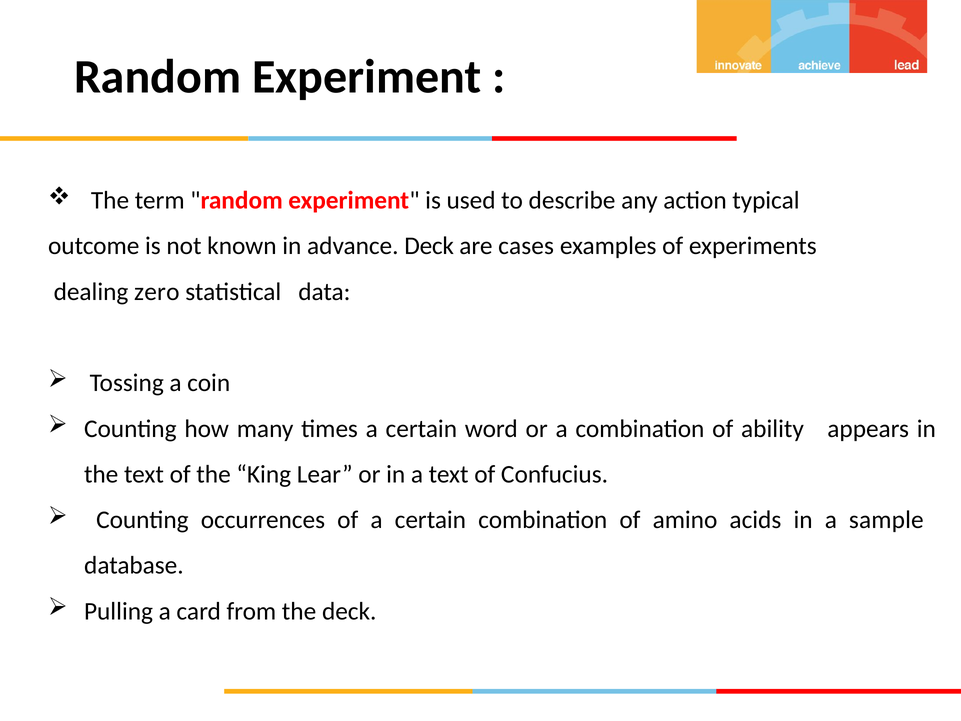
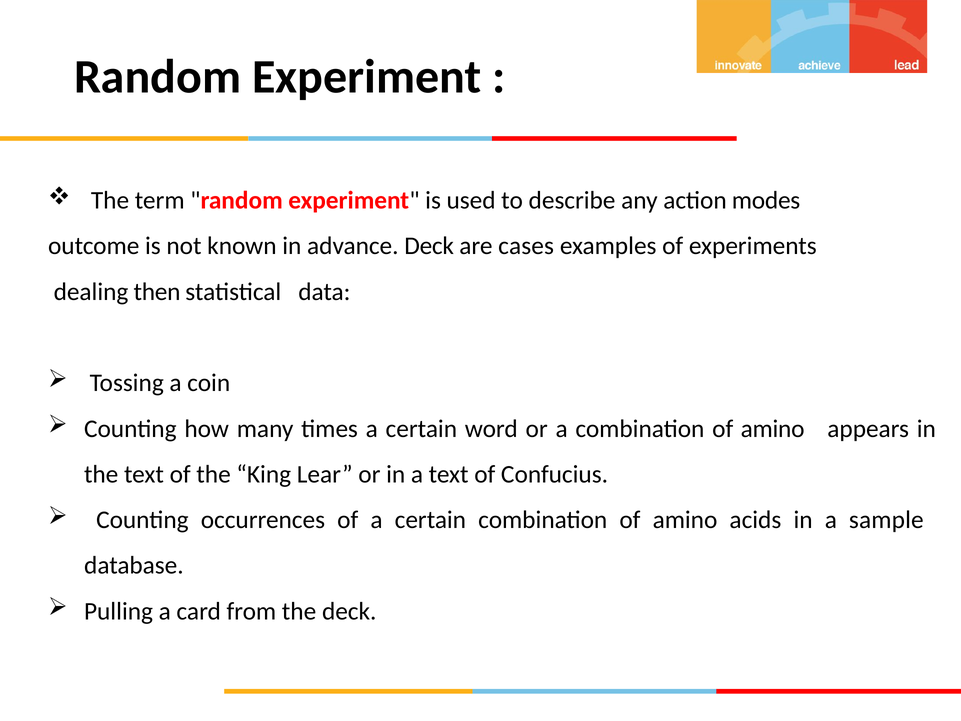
typical: typical -> modes (766, 200)
zero: zero -> then (157, 292)
a combination of ability: ability -> amino (773, 429)
